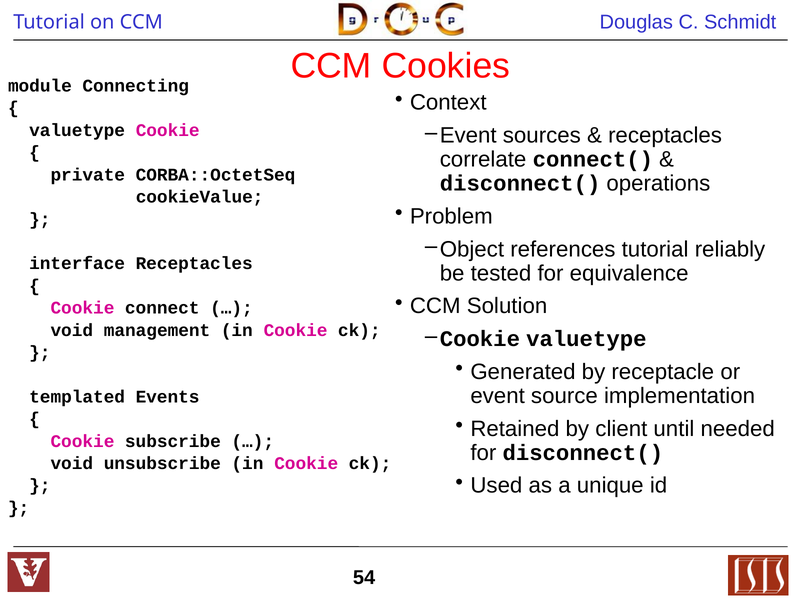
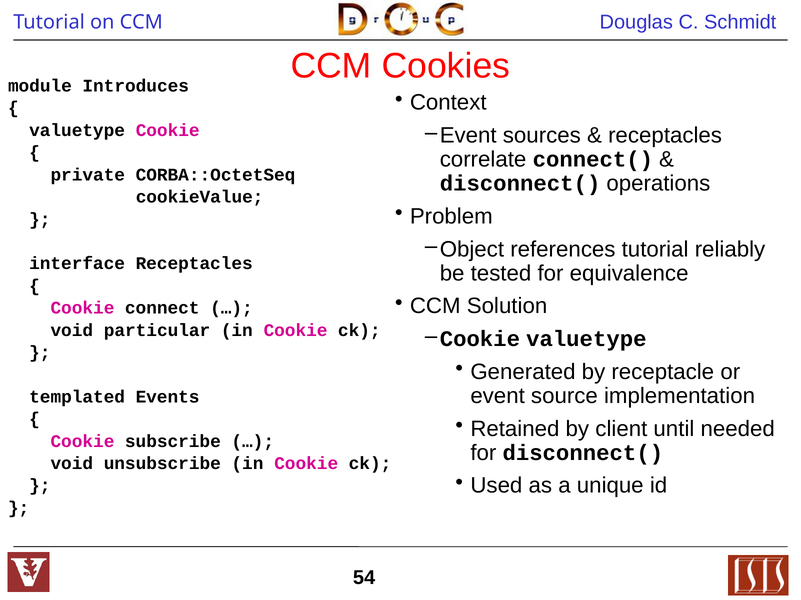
Connecting: Connecting -> Introduces (136, 86)
management: management -> particular (157, 331)
